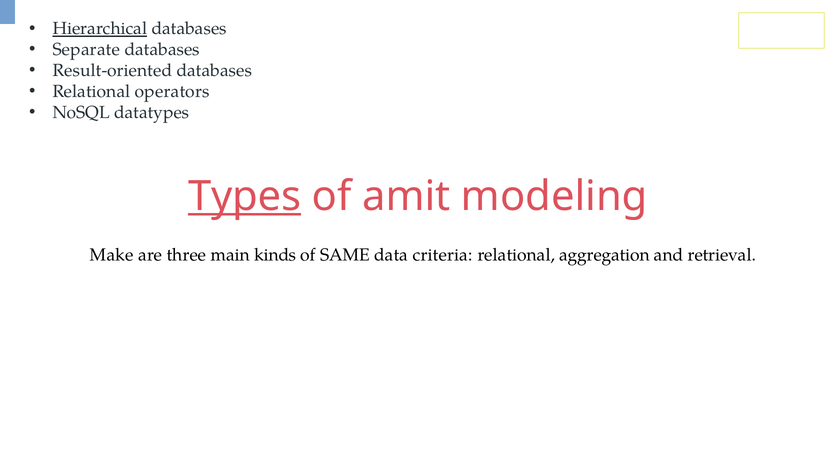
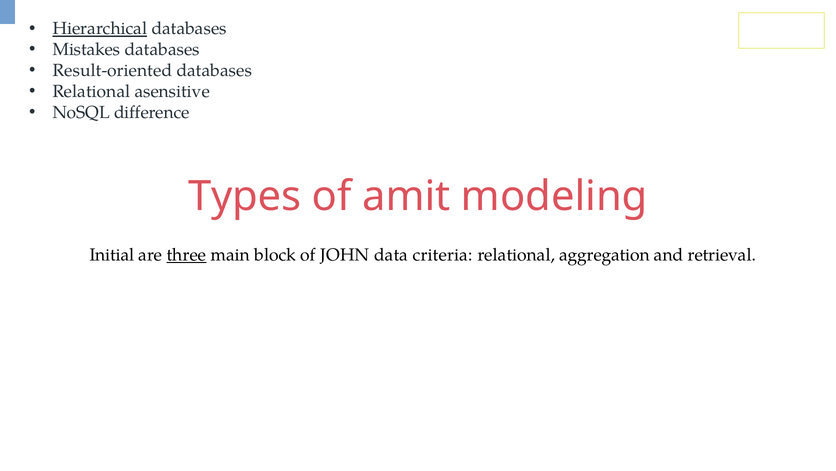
Separate: Separate -> Mistakes (87, 50)
operators: operators -> asensitive (172, 91)
datatypes: datatypes -> difference (152, 112)
Types underline: present -> none (245, 196)
Make: Make -> Initial (112, 255)
three underline: none -> present (187, 255)
kinds: kinds -> block (275, 255)
SAME: SAME -> JOHN (345, 255)
